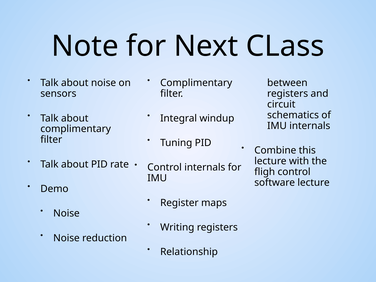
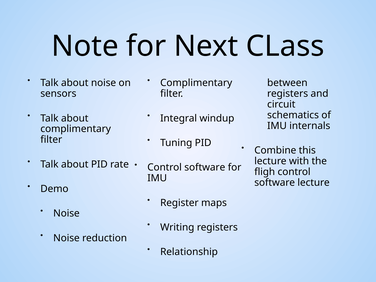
internals: internals -> software (205, 167)
